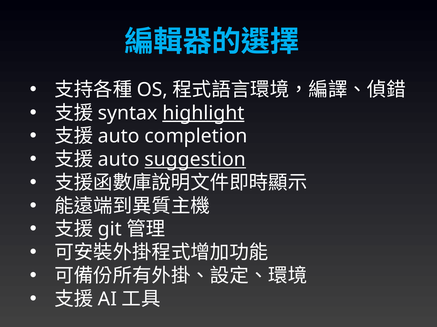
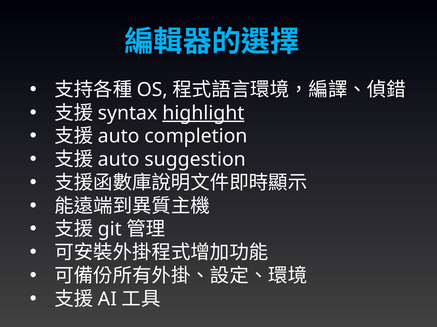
suggestion underline: present -> none (195, 160)
